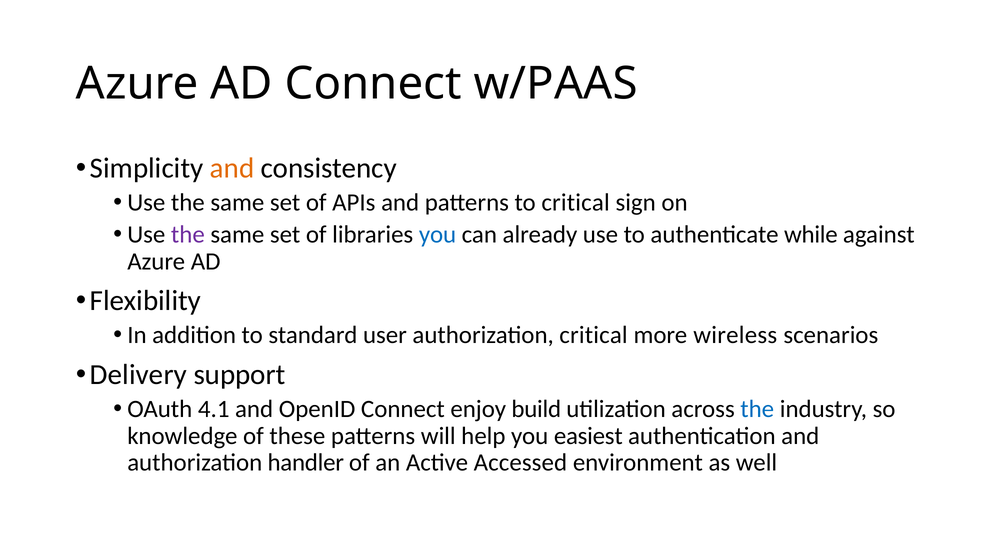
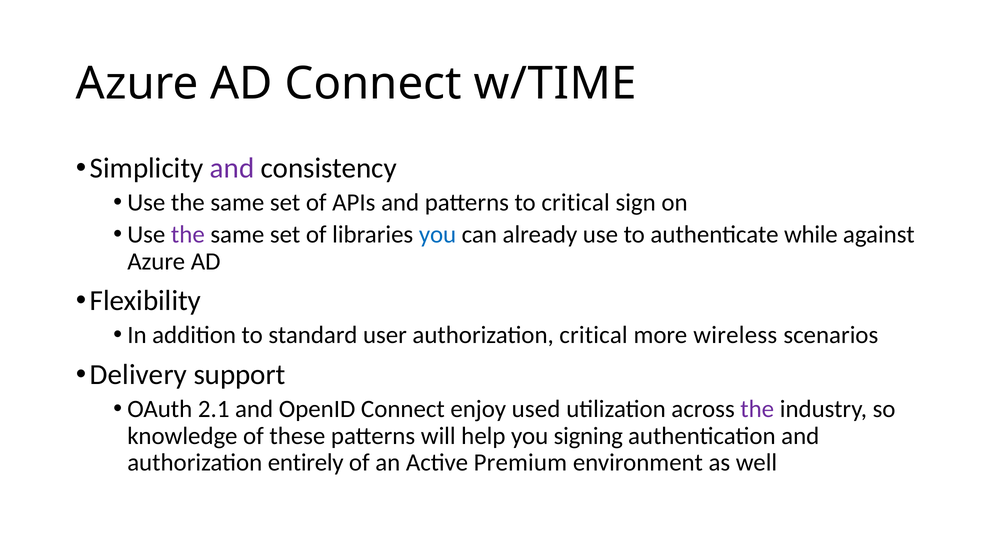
w/PAAS: w/PAAS -> w/TIME (555, 84)
and colour: orange -> purple (232, 168)
4.1: 4.1 -> 2.1 (214, 409)
build: build -> used (536, 409)
the colour: blue -> purple (757, 409)
easiest: easiest -> signing (588, 436)
handler: handler -> entirely (306, 463)
Accessed: Accessed -> Premium (520, 463)
